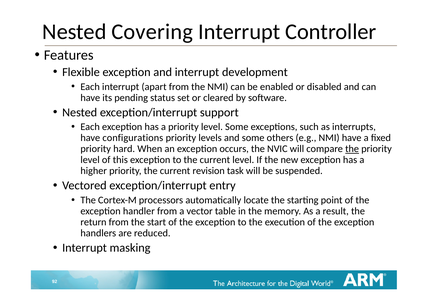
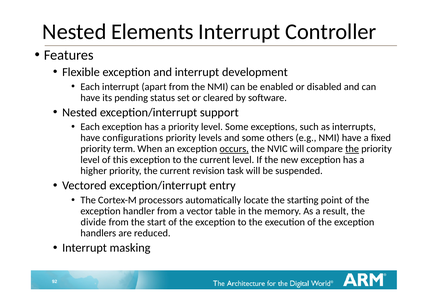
Covering: Covering -> Elements (152, 32)
hard: hard -> term (124, 149)
occurs underline: none -> present (234, 149)
return: return -> divide (93, 222)
